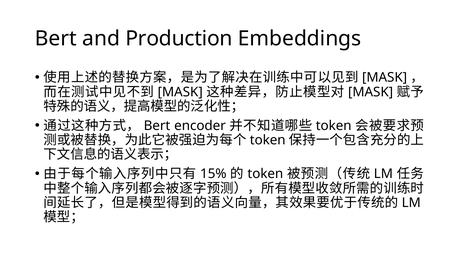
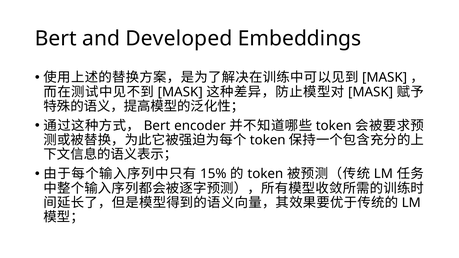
Production: Production -> Developed (179, 39)
